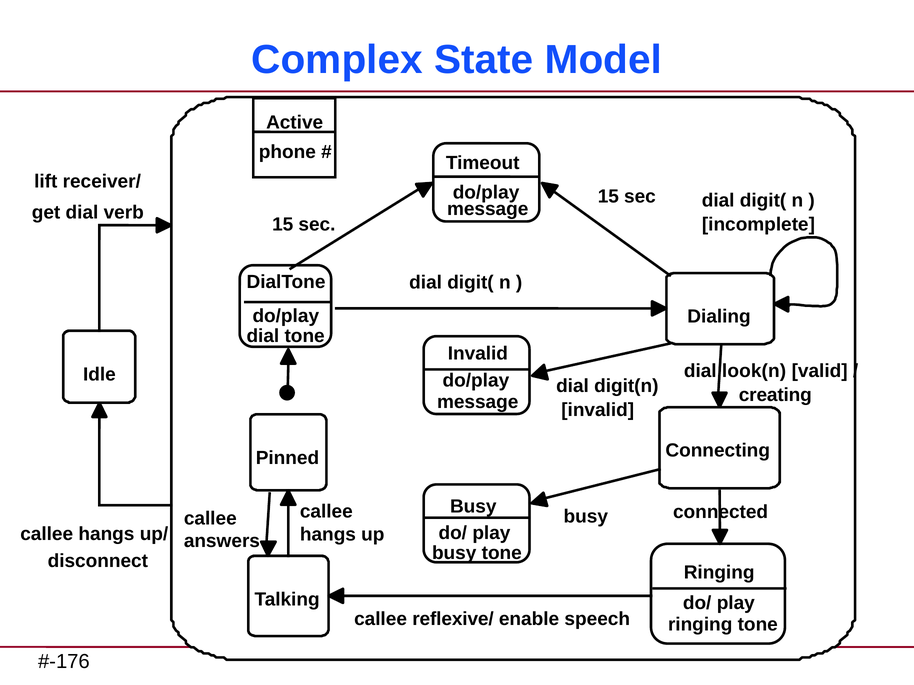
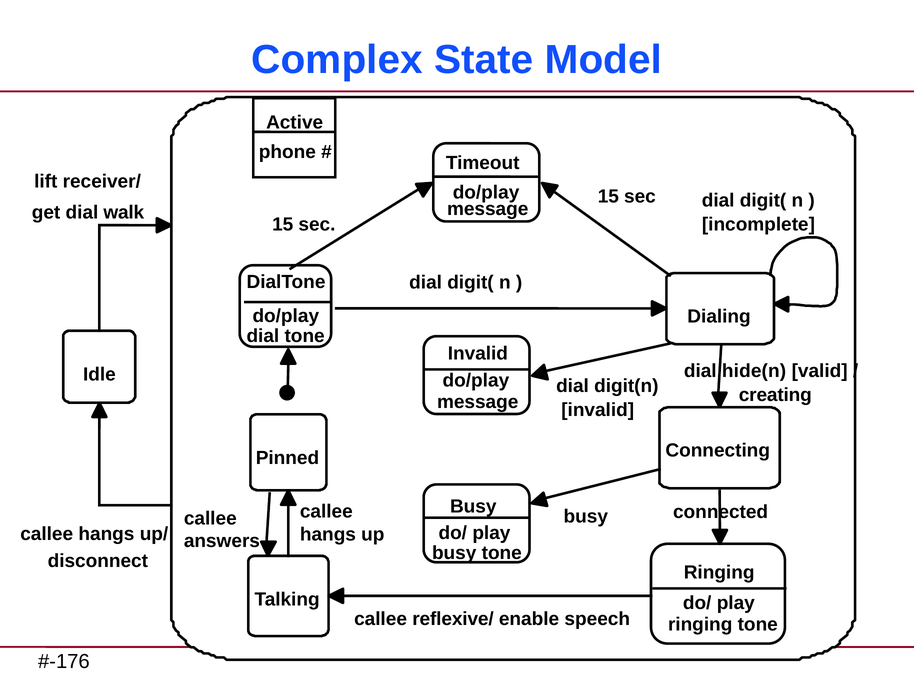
verb: verb -> walk (124, 213)
look(n: look(n -> hide(n (754, 371)
